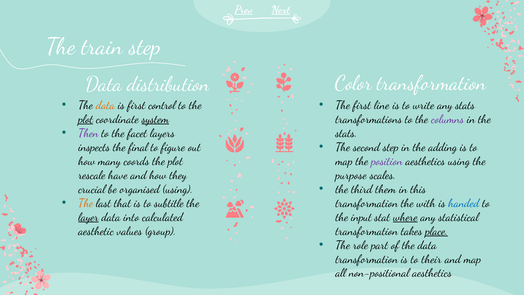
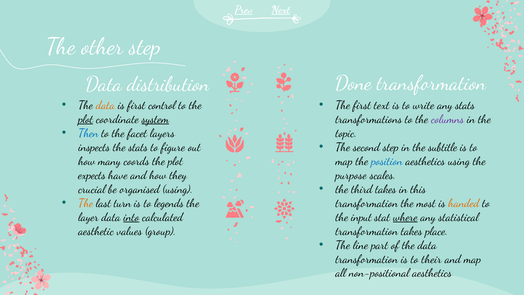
train: train -> other (102, 46)
Color: Color -> Done (353, 83)
line: line -> text (382, 105)
Then colour: purple -> blue (88, 133)
stats: stats -> topic (346, 133)
adding: adding -> subtitle (443, 147)
the final: final -> stats (138, 147)
position colour: purple -> blue (387, 161)
rescale: rescale -> expects (92, 175)
third them: them -> takes (386, 189)
that: that -> turn (123, 203)
subtitle: subtitle -> legends (169, 203)
with: with -> most (426, 203)
handed colour: blue -> orange (464, 203)
layer underline: present -> none (88, 217)
into underline: none -> present (131, 217)
place underline: present -> none (437, 231)
role: role -> line (361, 245)
